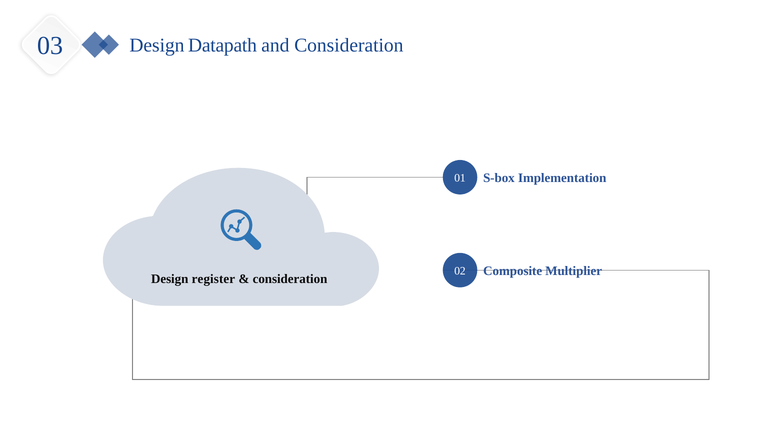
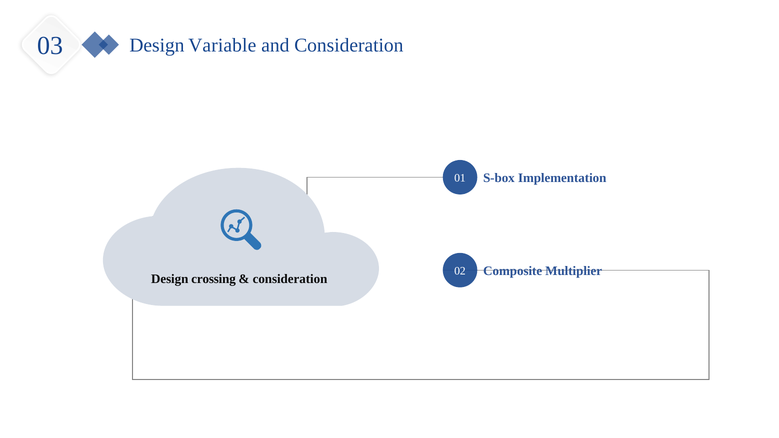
Datapath: Datapath -> Variable (222, 45)
register: register -> crossing (214, 279)
